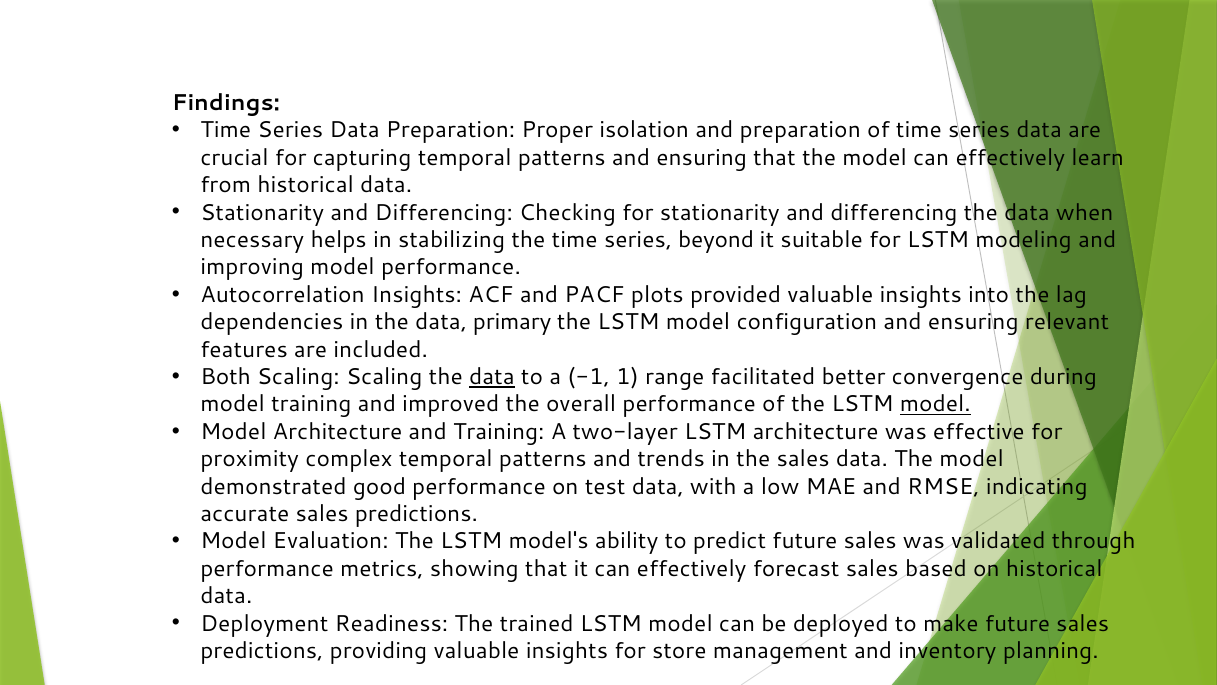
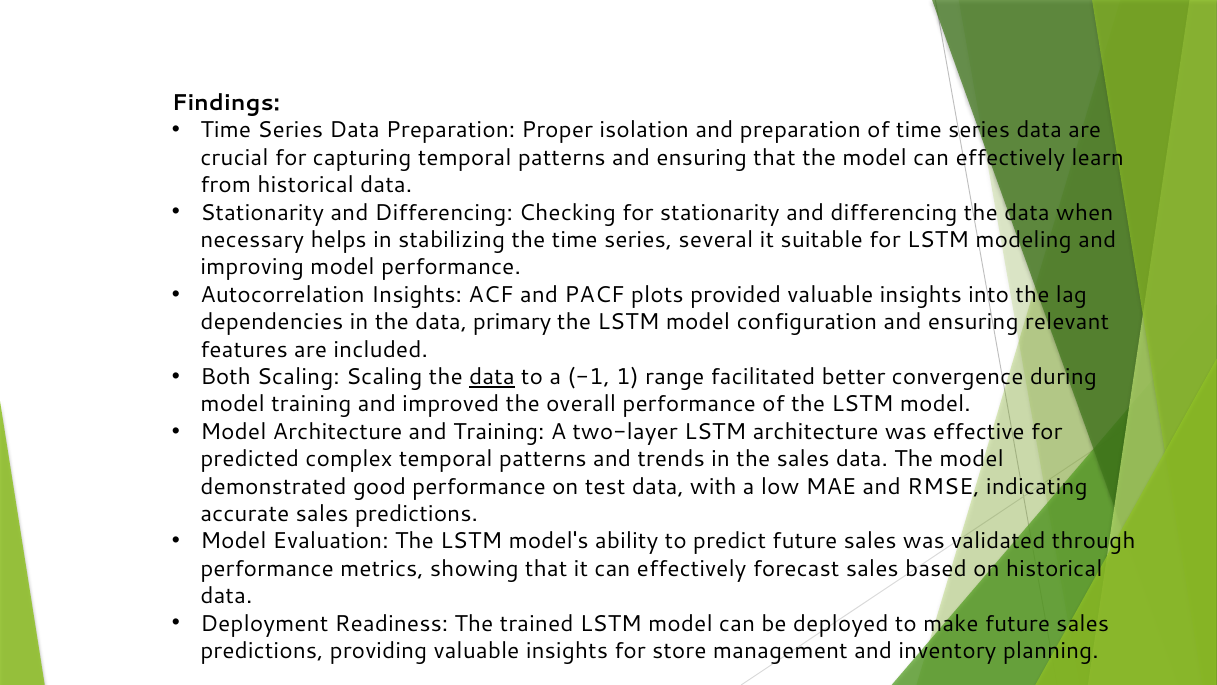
beyond: beyond -> several (716, 240)
model underline: present -> none (935, 404)
proximity: proximity -> predicted (250, 459)
